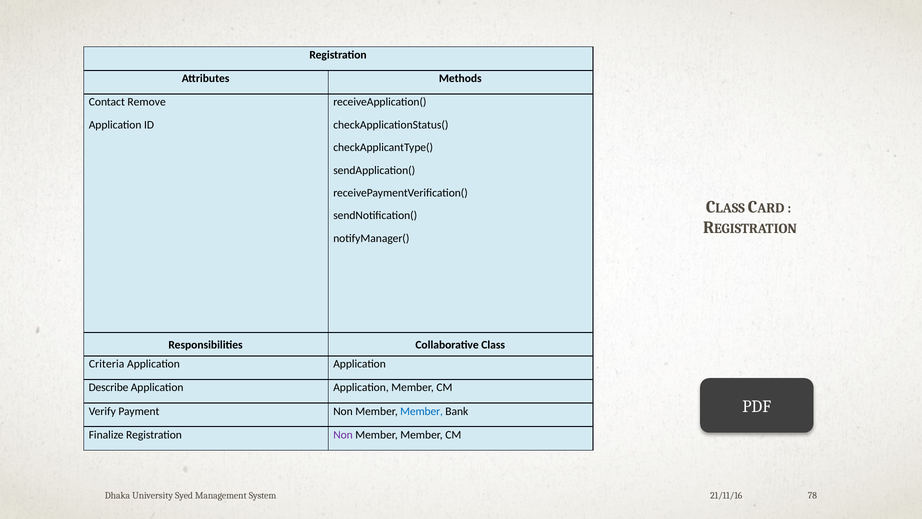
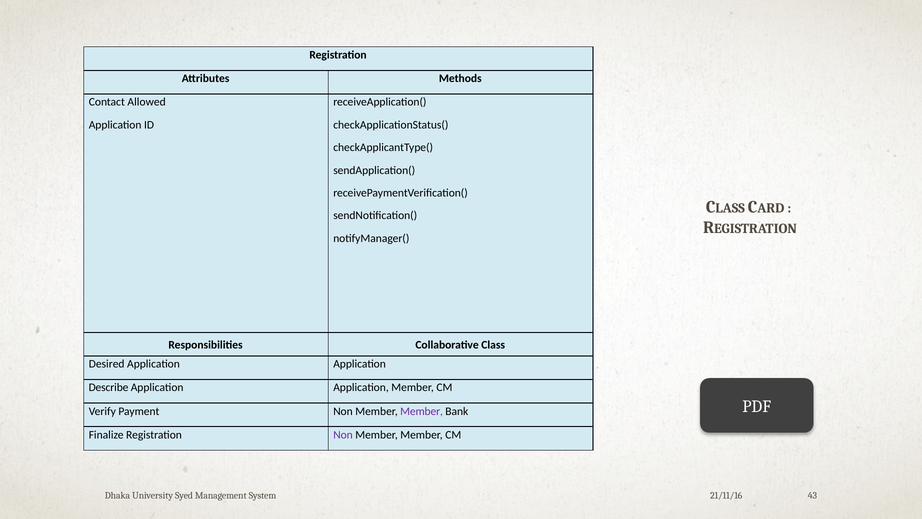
Remove: Remove -> Allowed (147, 102)
Criteria: Criteria -> Desired (107, 364)
Member colour: blue -> purple (422, 411)
78: 78 -> 43 (812, 495)
